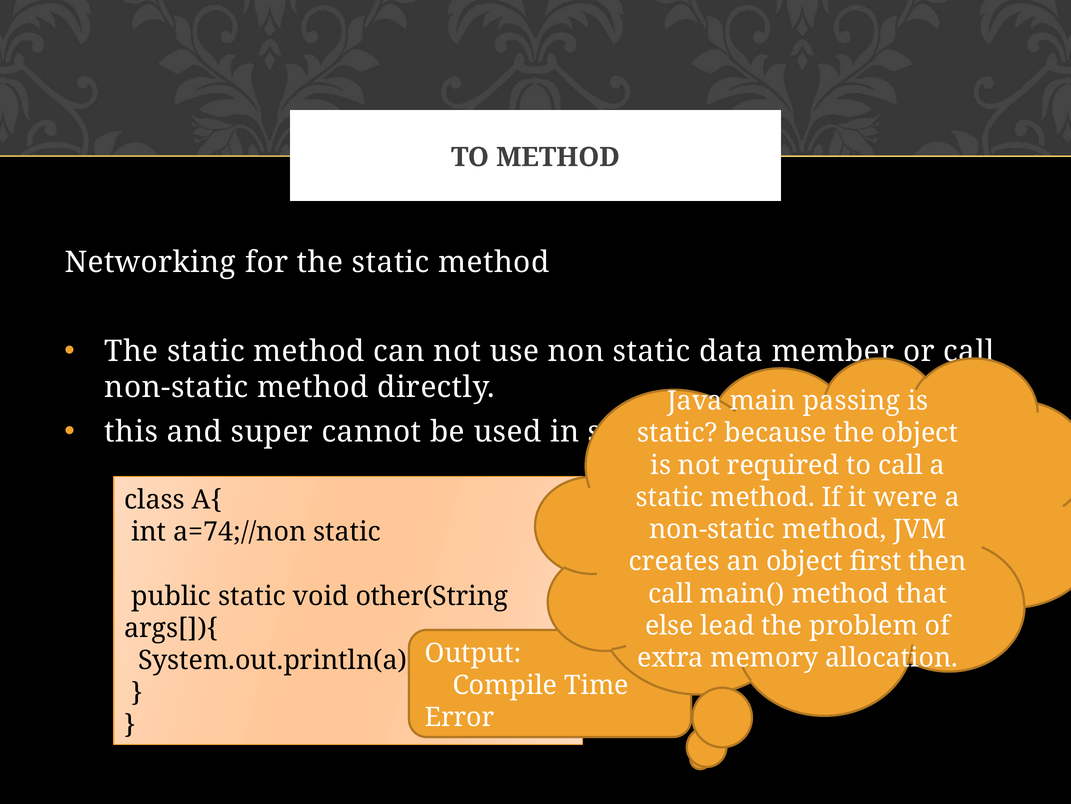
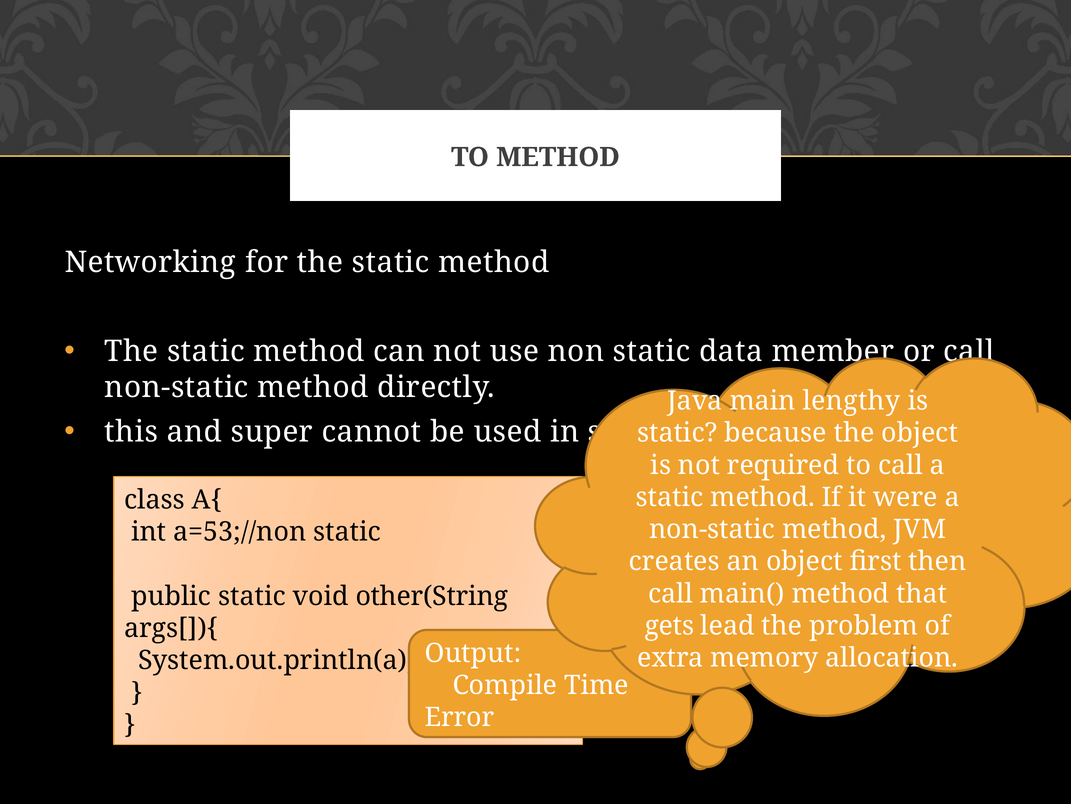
passing: passing -> lengthy (851, 400)
a=74;//non: a=74;//non -> a=53;//non (240, 532)
else: else -> gets (669, 625)
